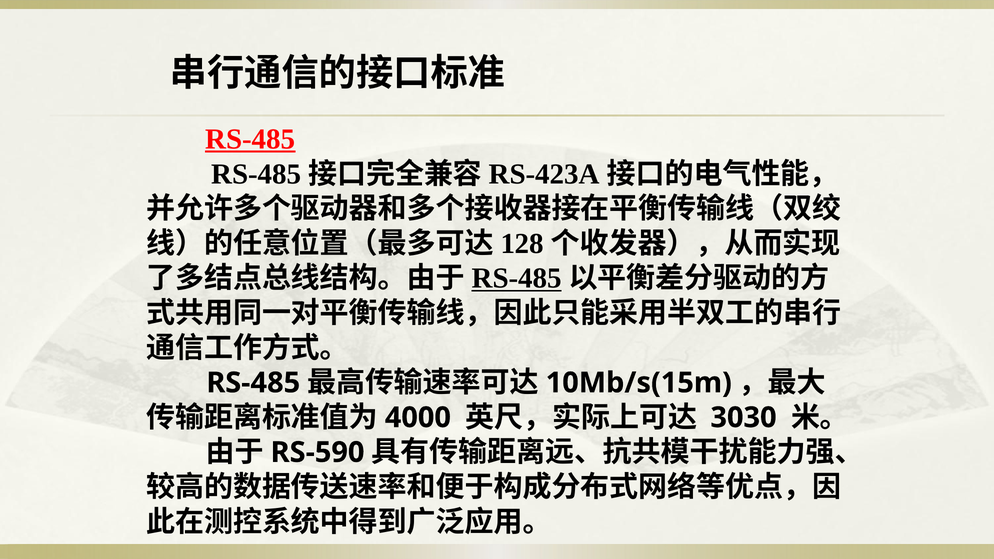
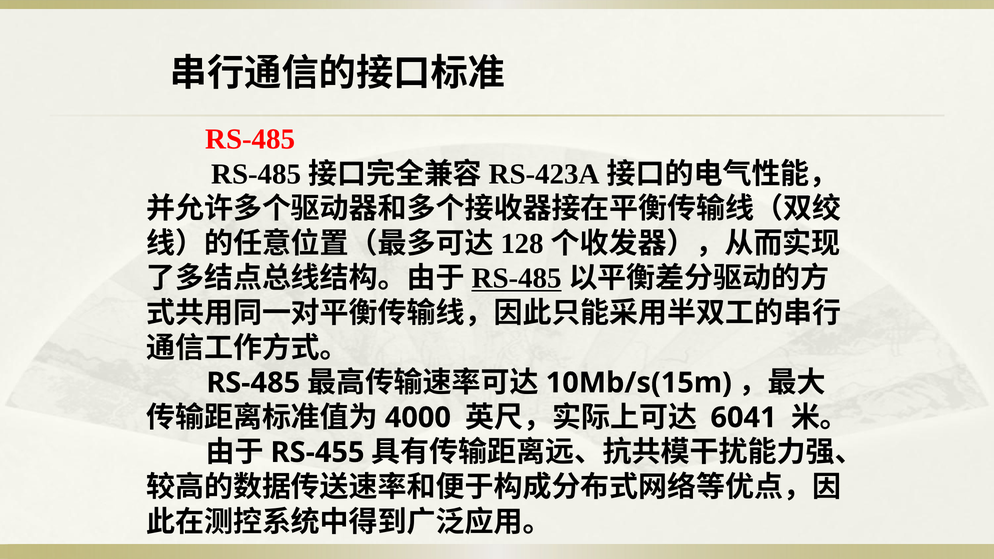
RS-485 underline: present -> none (250, 139)
3030: 3030 -> 6041 (744, 418)
RS-590: RS-590 -> RS-455 (318, 452)
